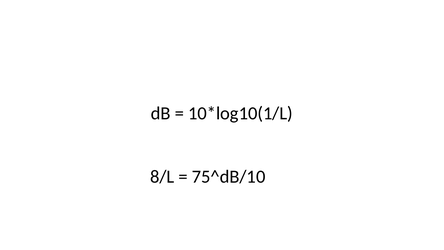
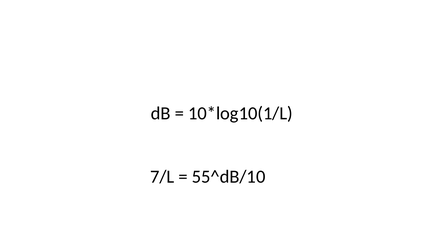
8/L: 8/L -> 7/L (162, 176)
75^dB/10: 75^dB/10 -> 55^dB/10 (229, 176)
